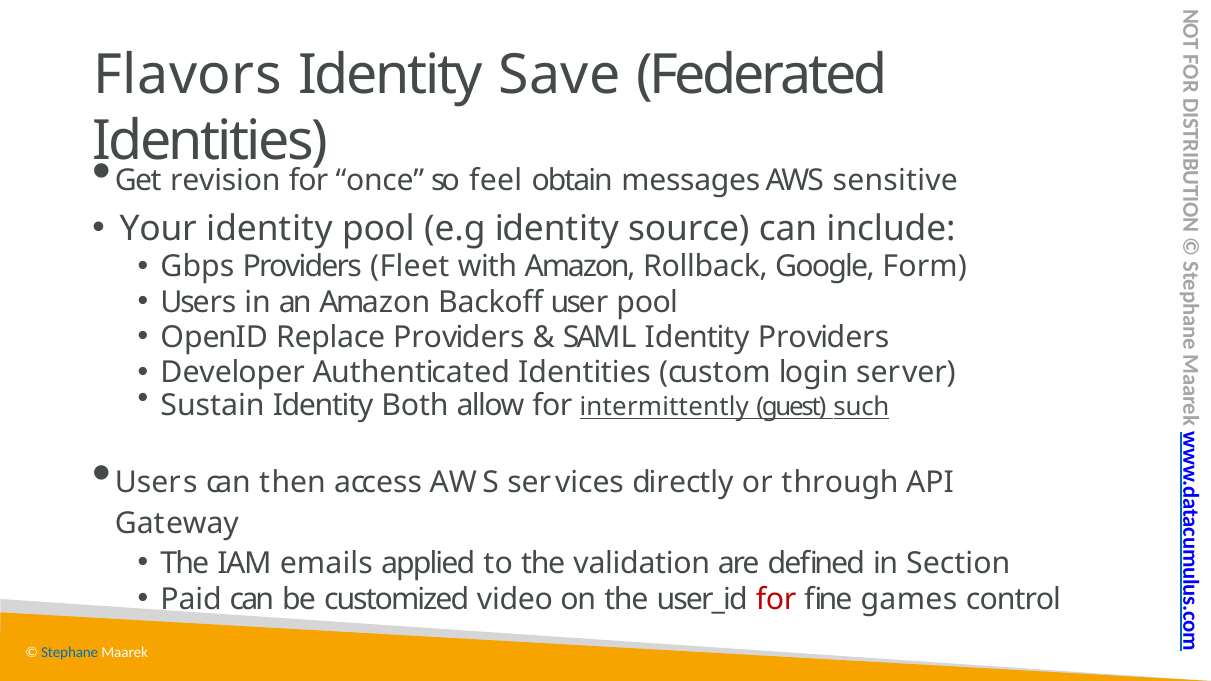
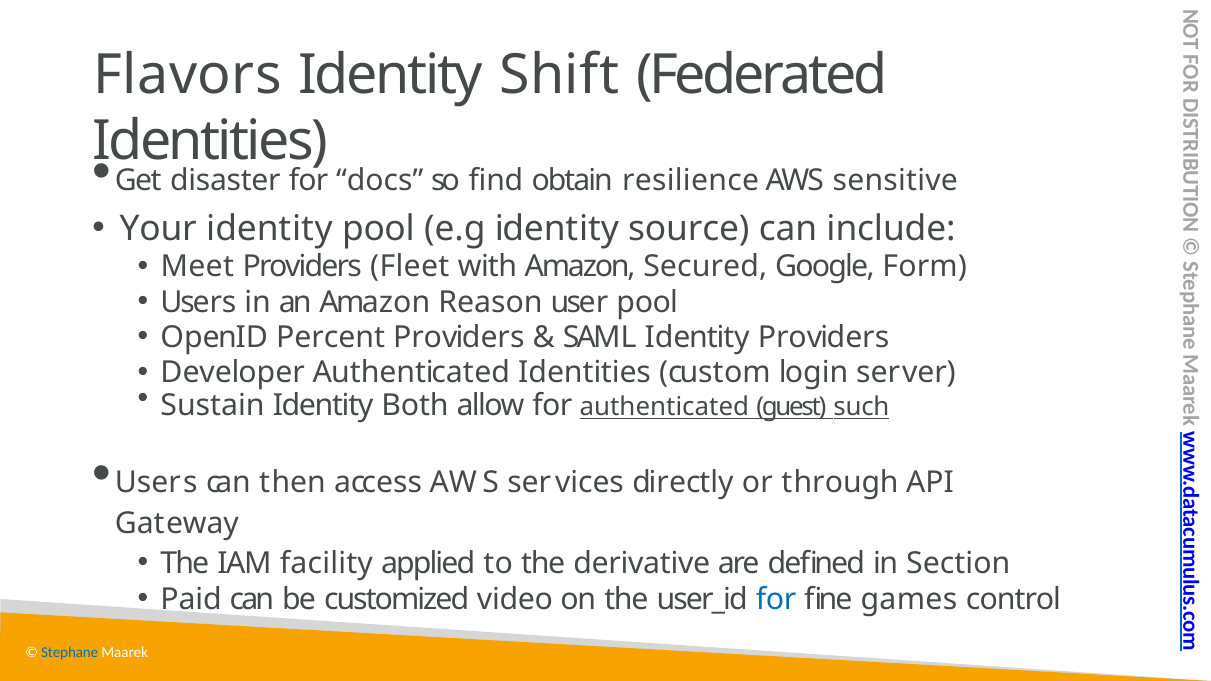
Save: Save -> Shift (559, 75)
revision: revision -> disaster (225, 180)
once: once -> docs (380, 180)
feel: feel -> find (496, 180)
messages: messages -> resilience (691, 180)
Gbps: Gbps -> Meet (197, 267)
Rollback: Rollback -> Secured (705, 267)
Backoff: Backoff -> Reason (490, 302)
Replace: Replace -> Percent (331, 337)
for intermittently: intermittently -> authenticated (664, 407)
emails: emails -> facility (326, 564)
validation: validation -> derivative (642, 564)
for colour: red -> blue (776, 600)
